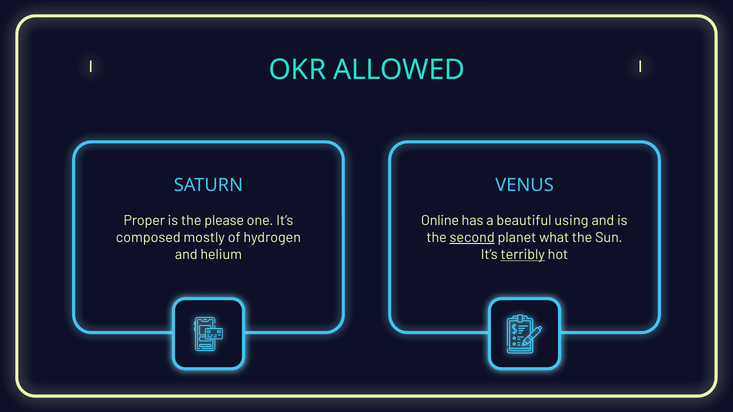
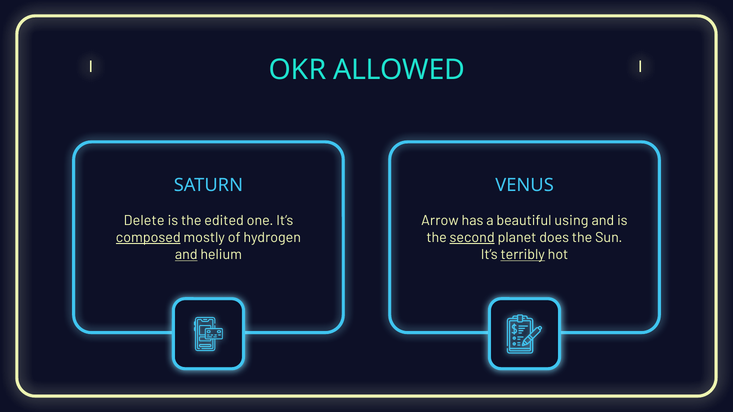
Proper: Proper -> Delete (144, 221)
please: please -> edited (224, 221)
Online: Online -> Arrow (440, 221)
composed underline: none -> present (148, 238)
what: what -> does (554, 238)
and underline: none -> present (186, 255)
